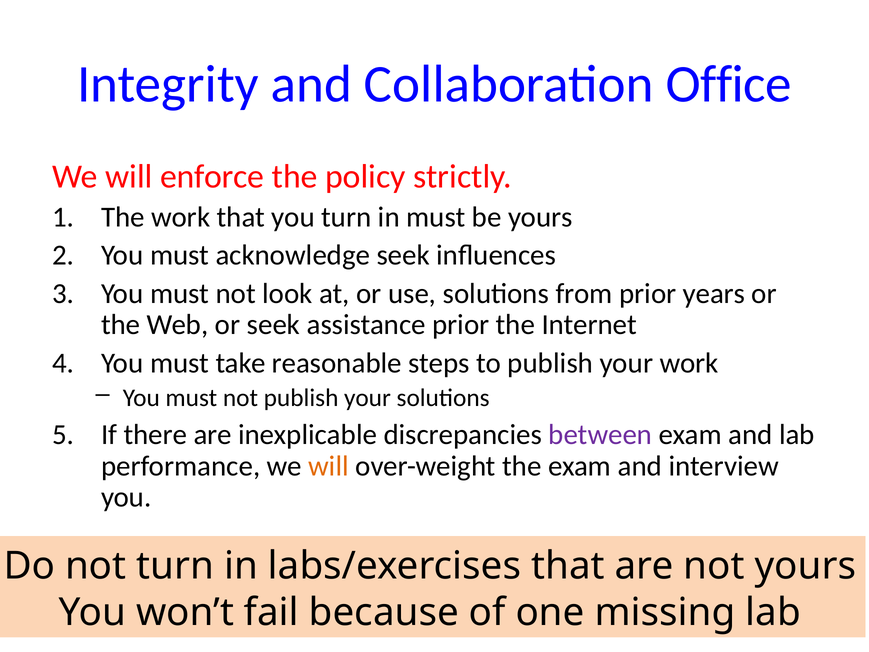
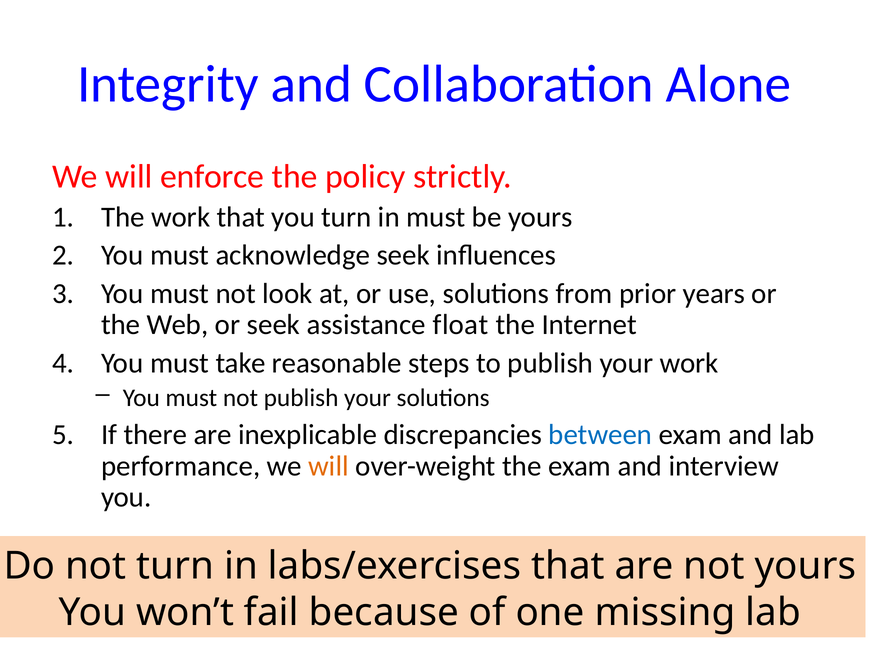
Office: Office -> Alone (728, 84)
assistance prior: prior -> float (461, 325)
between colour: purple -> blue (600, 435)
